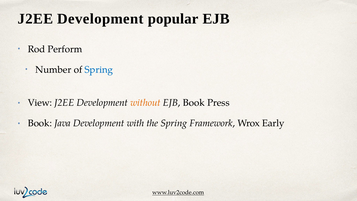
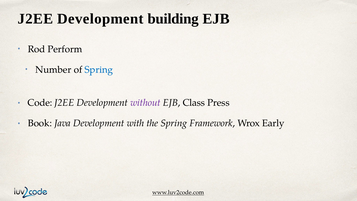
popular: popular -> building (173, 19)
View: View -> Code (40, 103)
without colour: orange -> purple (145, 103)
EJB Book: Book -> Class (194, 103)
